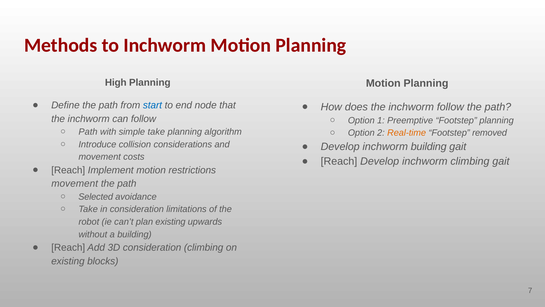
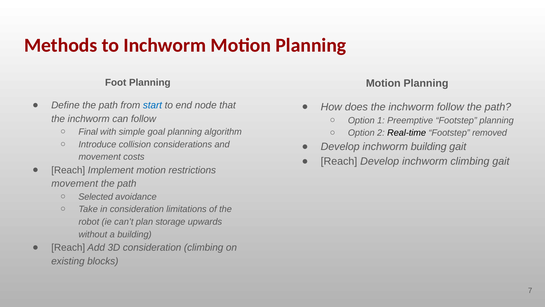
High: High -> Foot (116, 82)
Path: Path -> Final (88, 132)
simple take: take -> goal (156, 132)
Real-time colour: orange -> black (407, 133)
plan existing: existing -> storage (170, 221)
